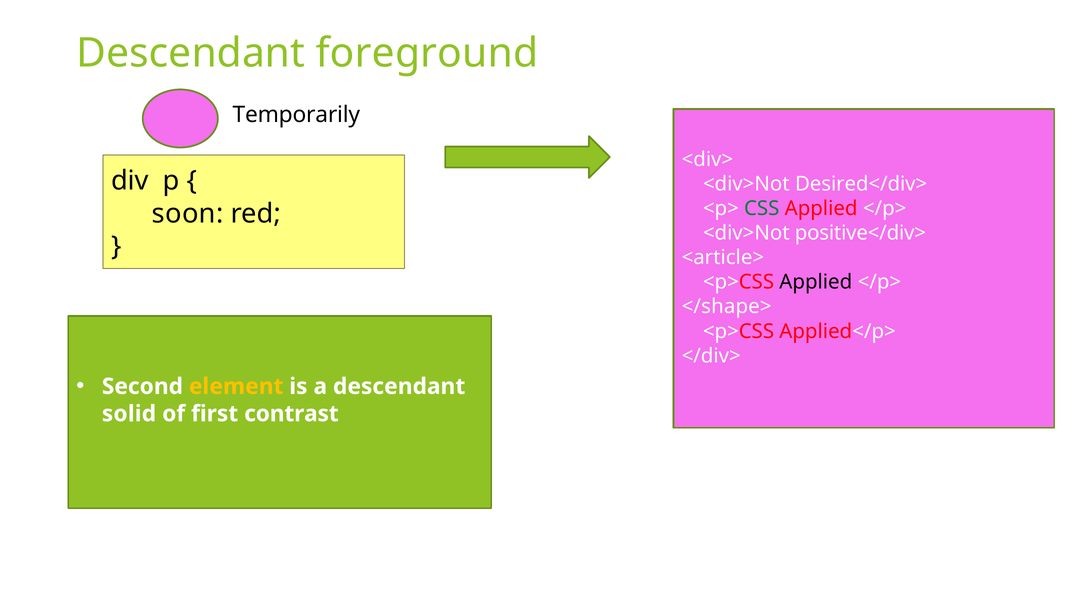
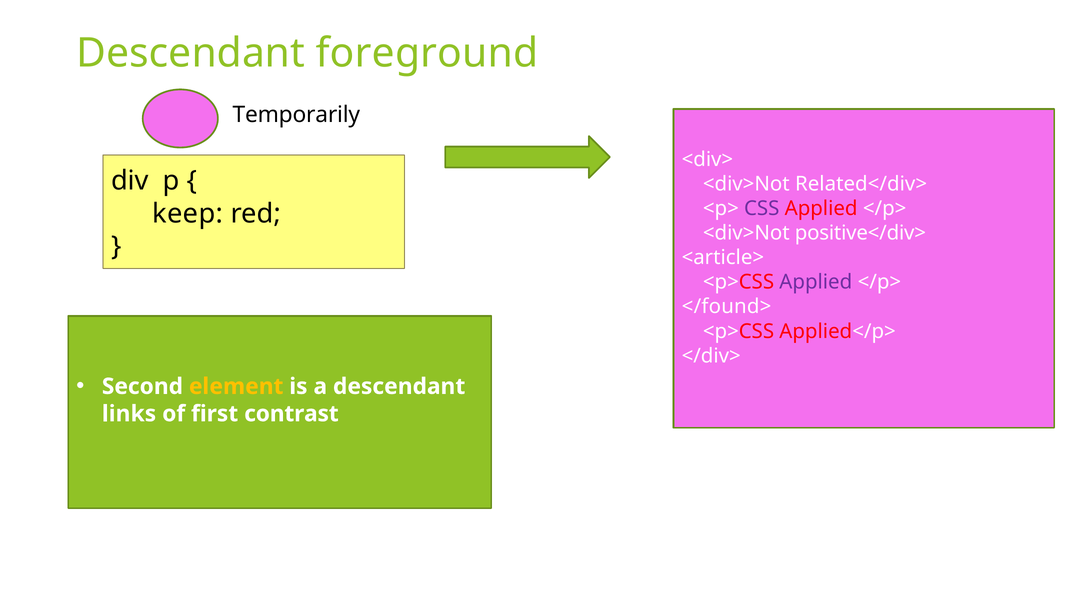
Desired</div>: Desired</div> -> Related</div> (861, 184)
CSS colour: green -> purple (762, 208)
soon: soon -> keep (188, 214)
Applied colour: black -> purple (816, 282)
</shape>: </shape> -> </found> (727, 307)
solid: solid -> links (129, 414)
